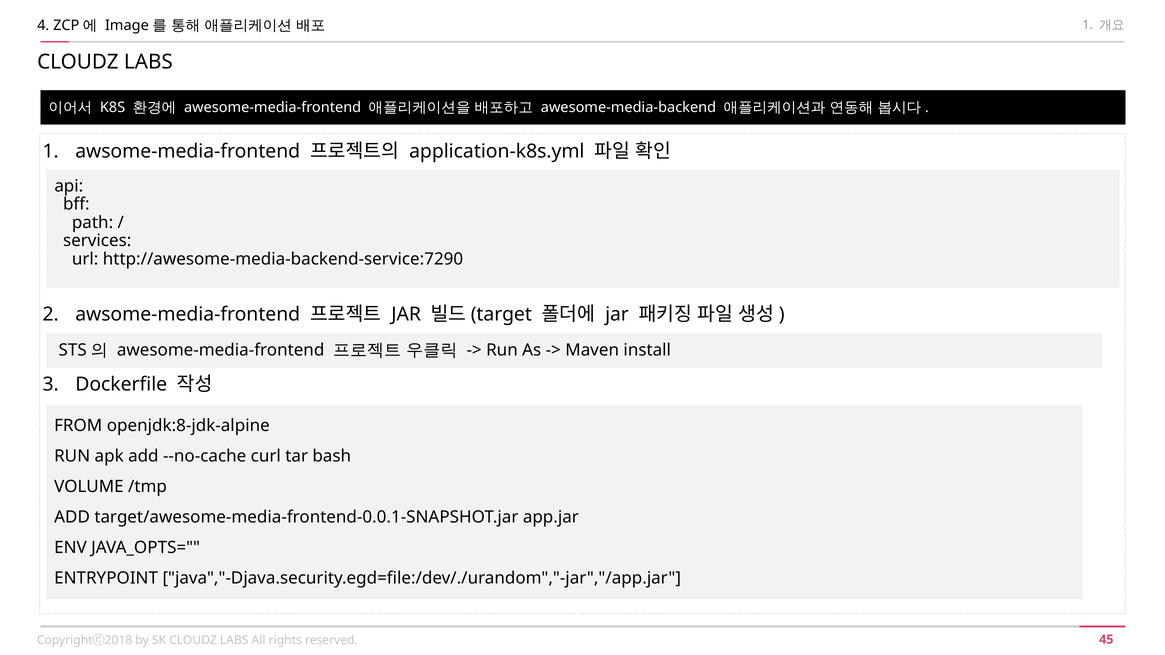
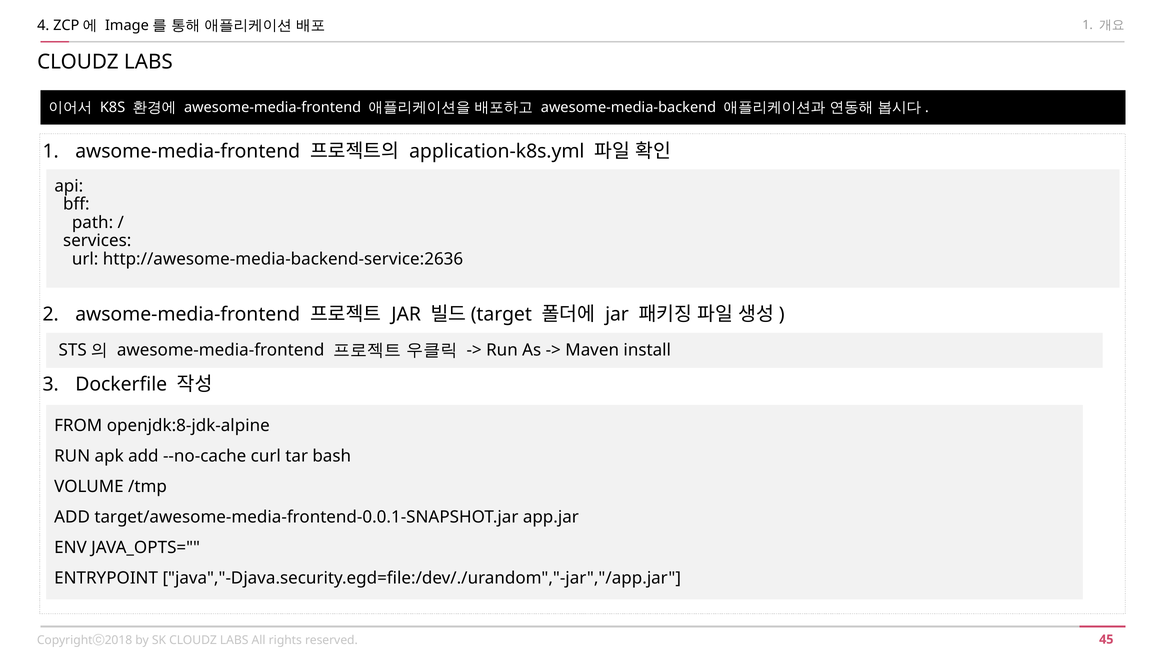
http://awesome-media-backend-service:7290: http://awesome-media-backend-service:7290 -> http://awesome-media-backend-service:2636 (283, 259)
